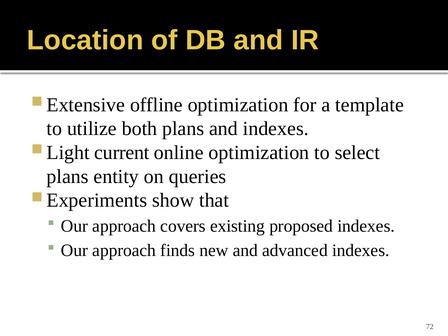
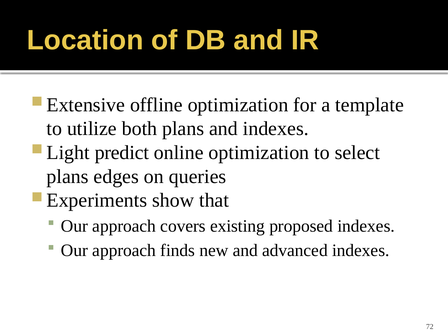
current: current -> predict (122, 153)
entity: entity -> edges (116, 176)
